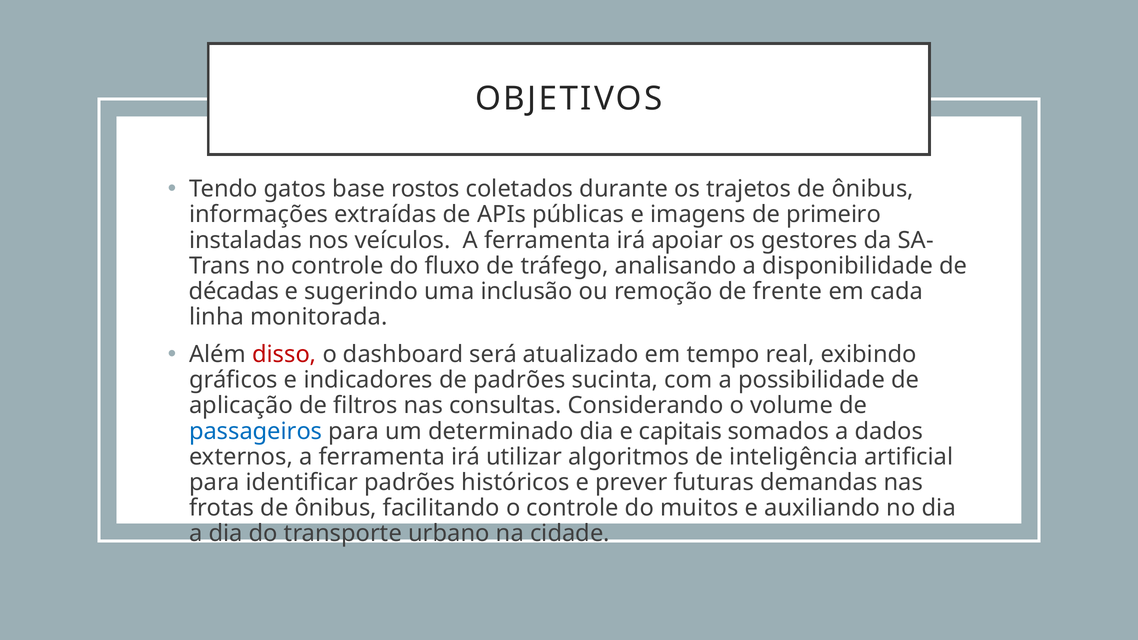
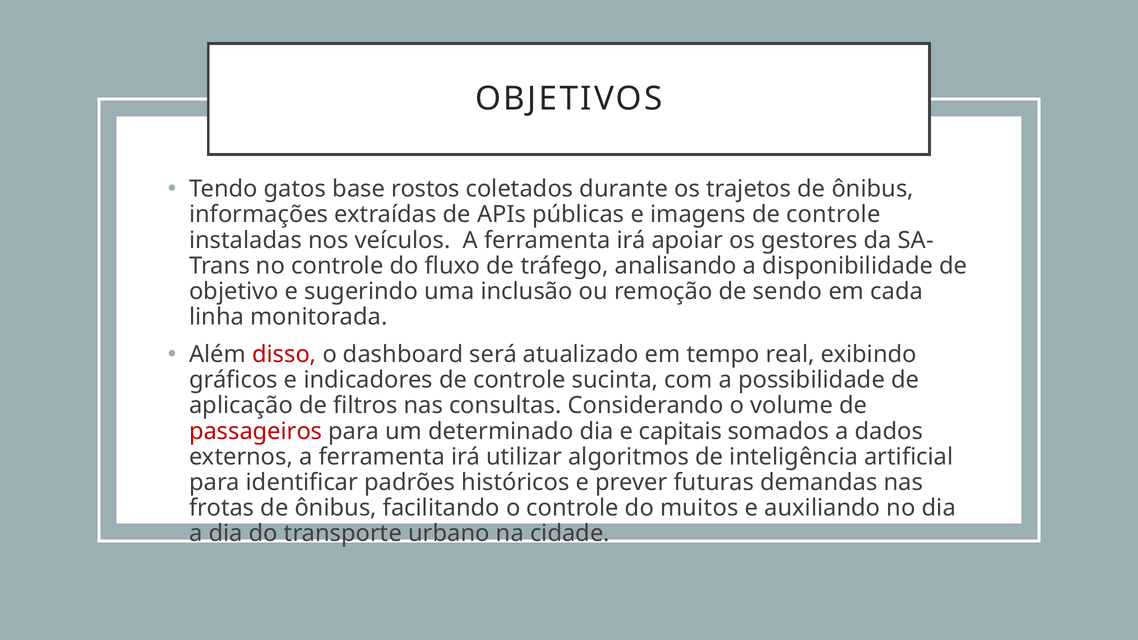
imagens de primeiro: primeiro -> controle (833, 215)
décadas: décadas -> objetivo (234, 291)
frente: frente -> sendo (787, 291)
indicadores de padrões: padrões -> controle (519, 380)
passageiros colour: blue -> red (256, 431)
